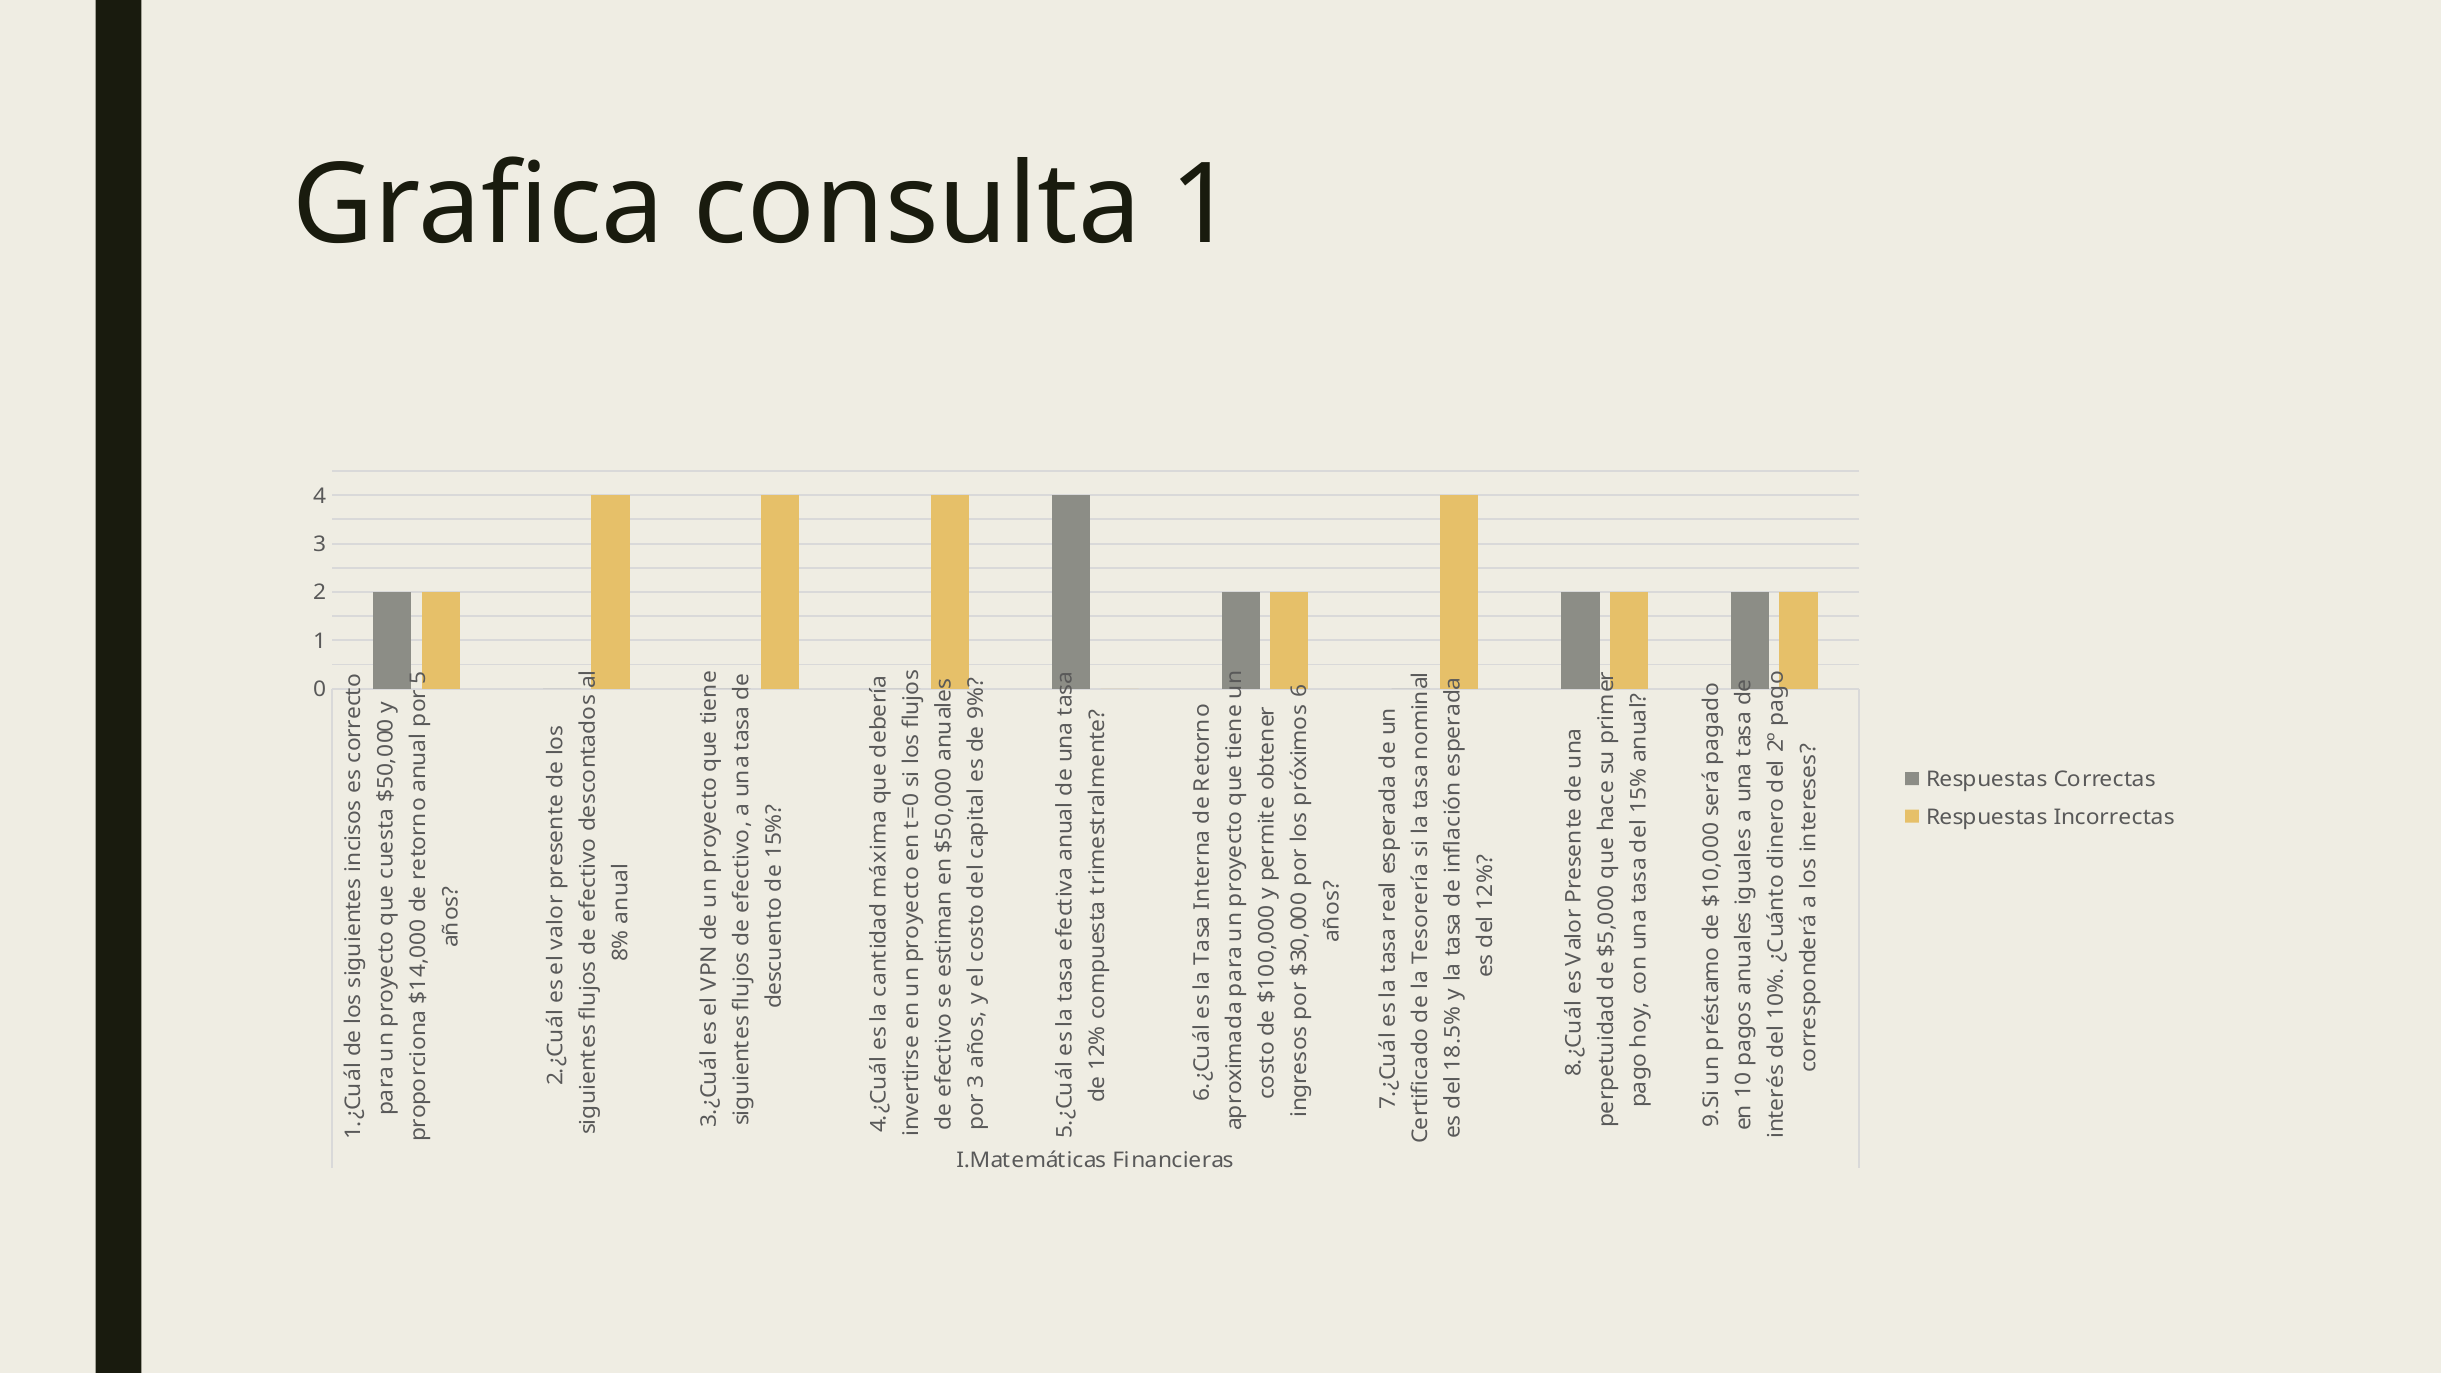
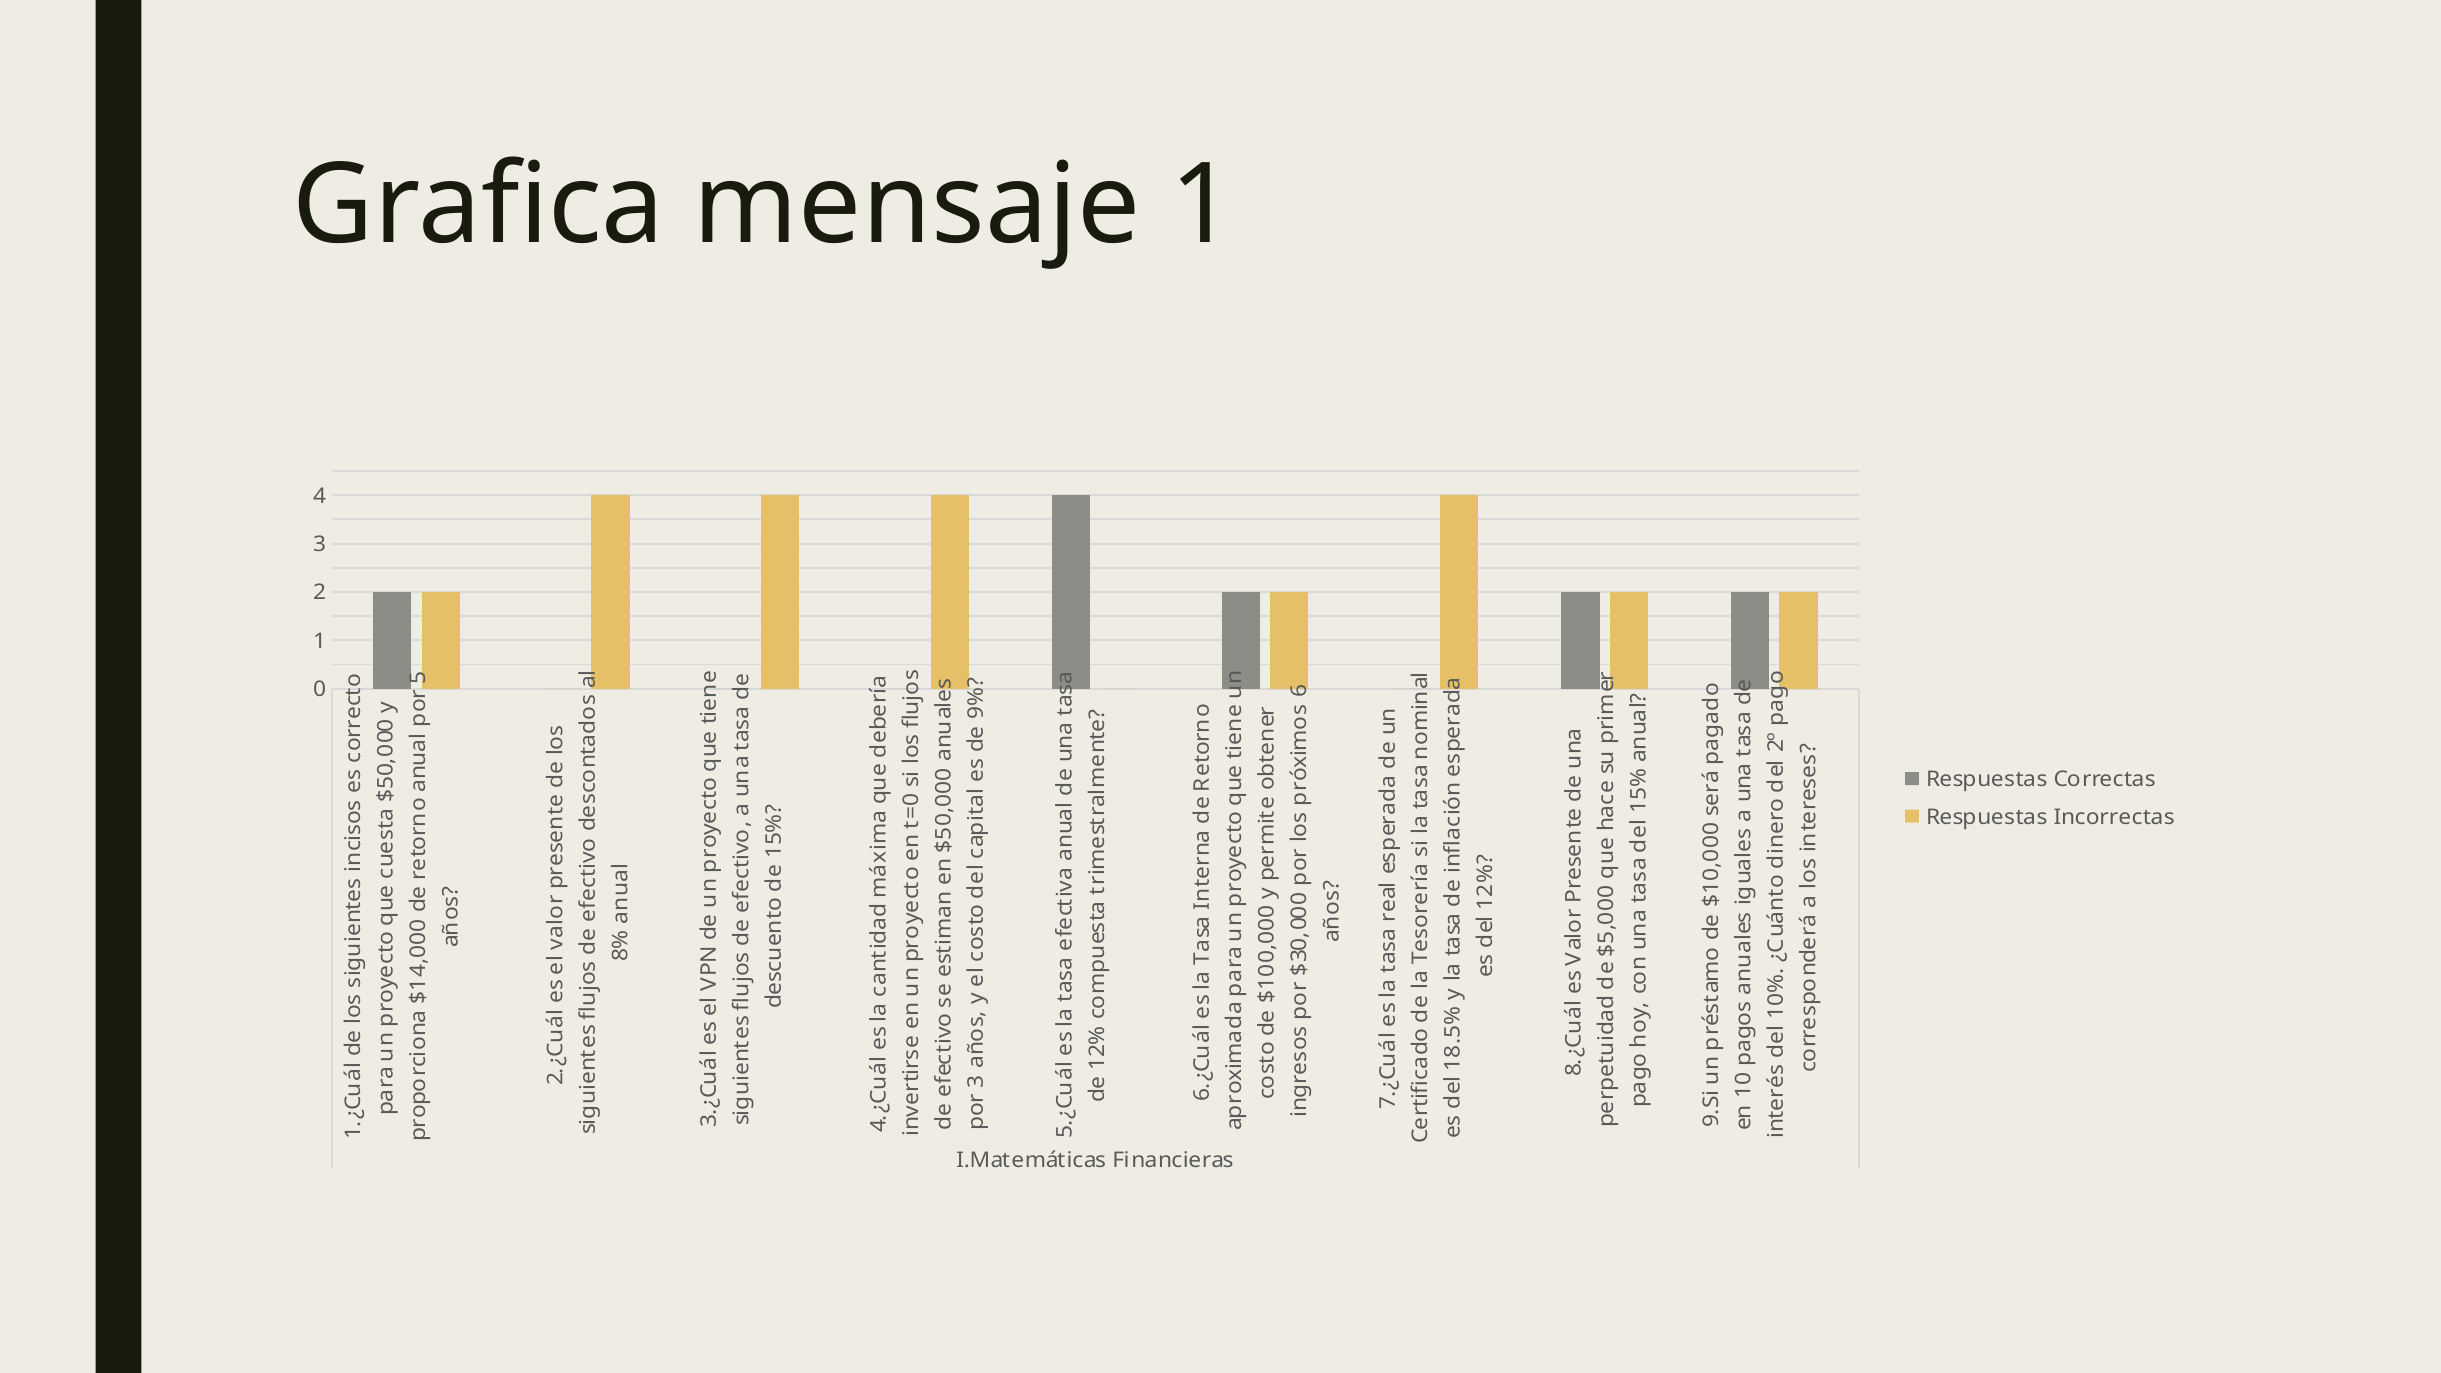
consulta: consulta -> mensaje (917, 205)
